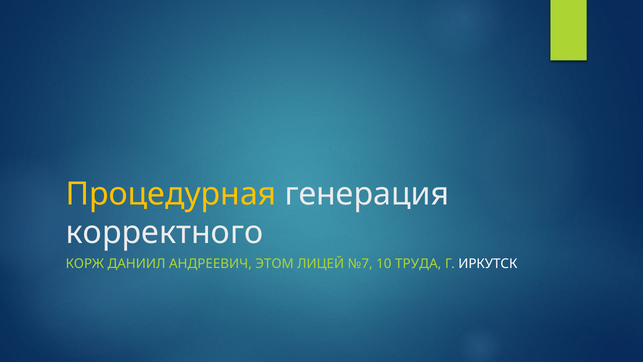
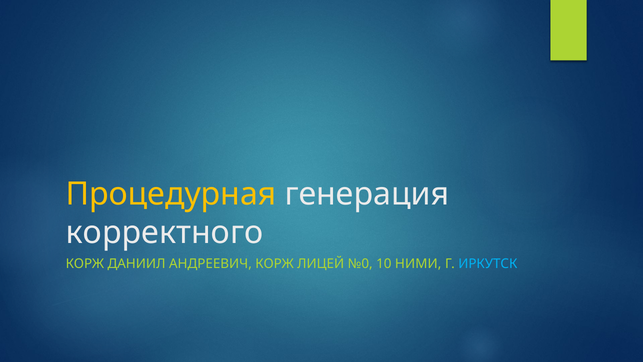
АНДРЕЕВИЧ ЭТОМ: ЭТОМ -> КОРЖ (275, 263)
№7: №7 -> №0 (360, 263)
ТРУДА: ТРУДА -> НИМИ (418, 263)
ИРКУТСК colour: white -> light blue (488, 263)
